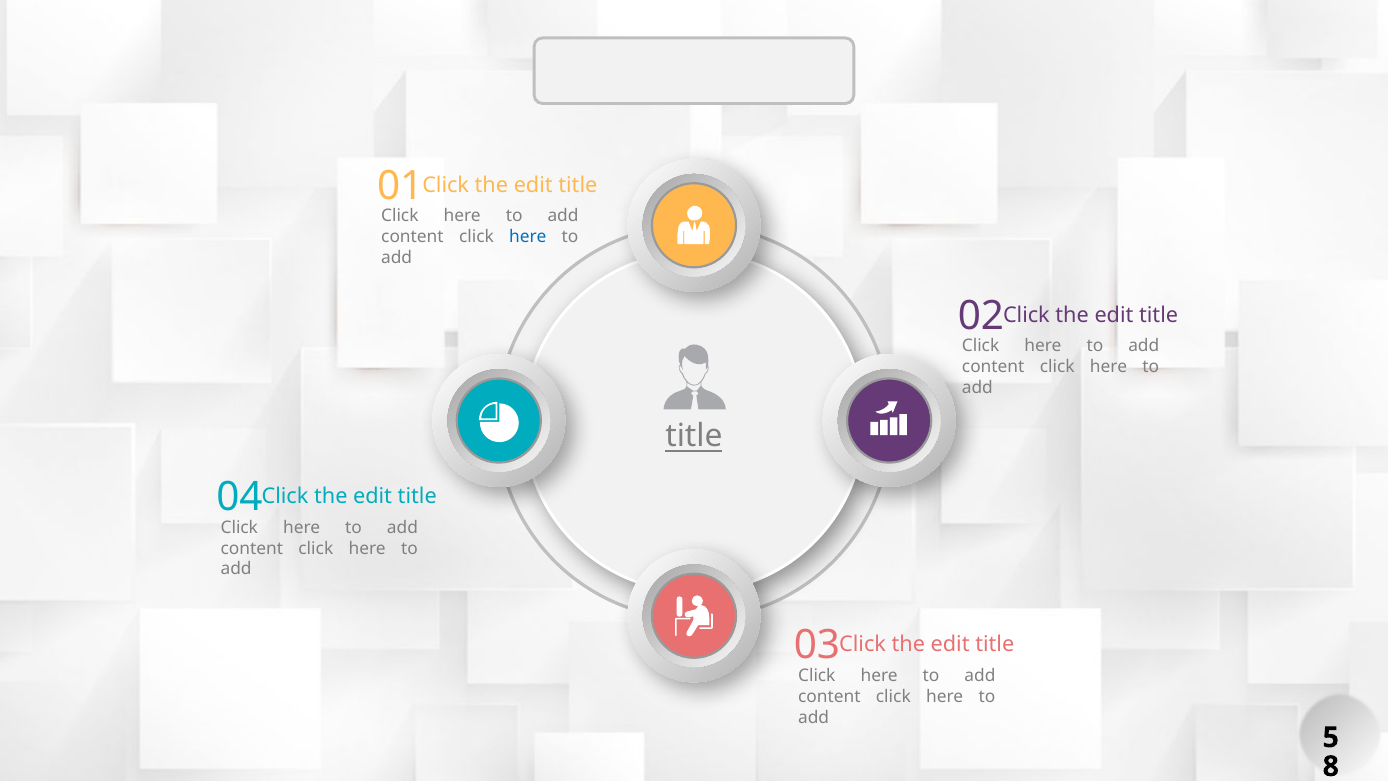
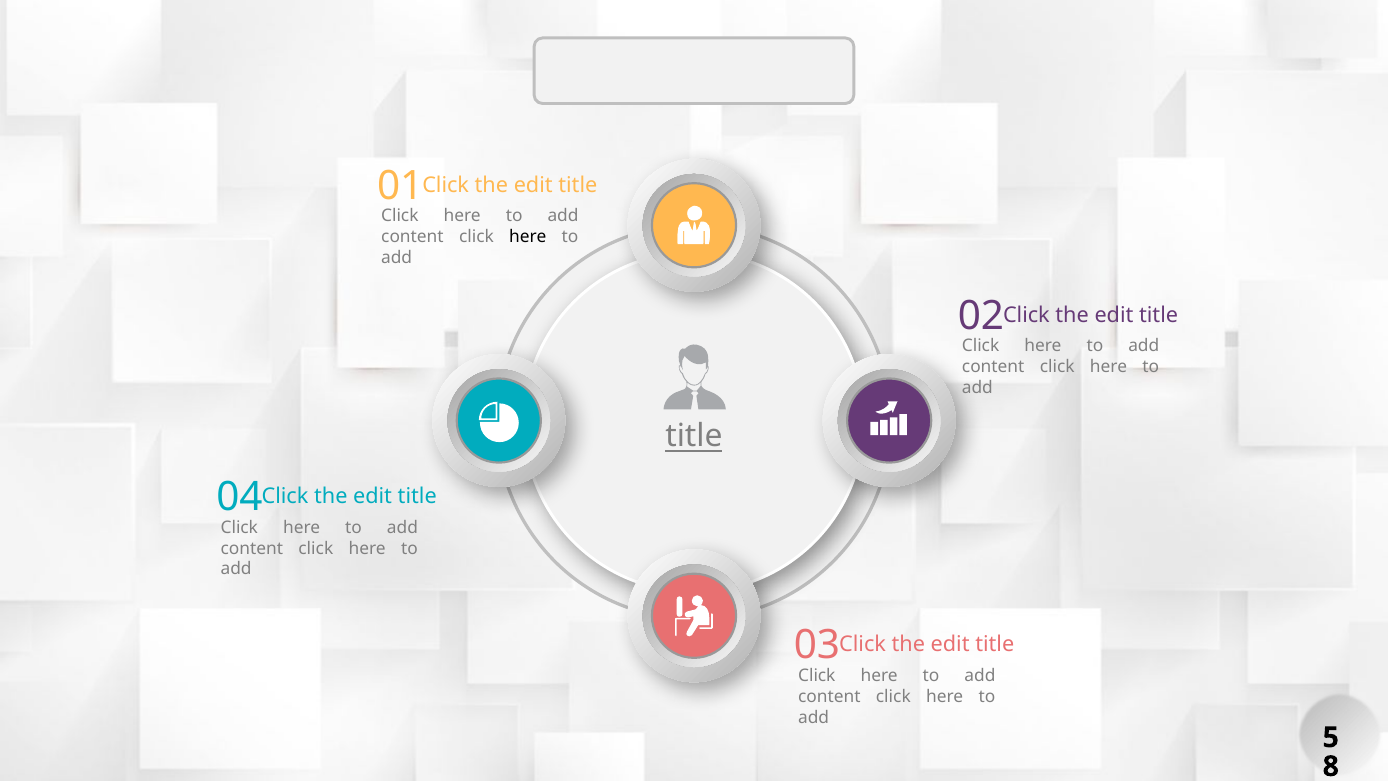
here colour: blue -> black (528, 237)
